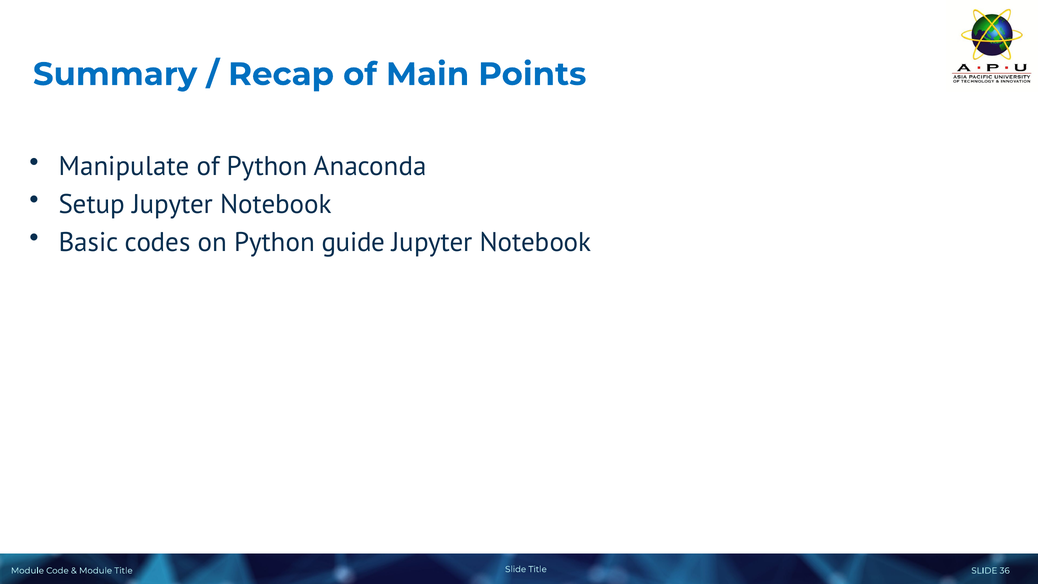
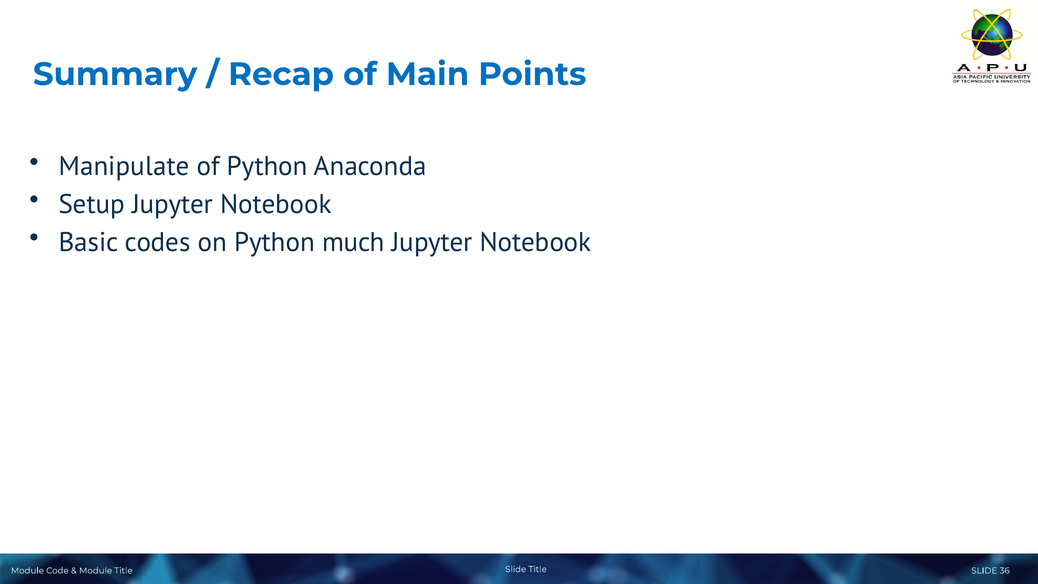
guide: guide -> much (353, 242)
